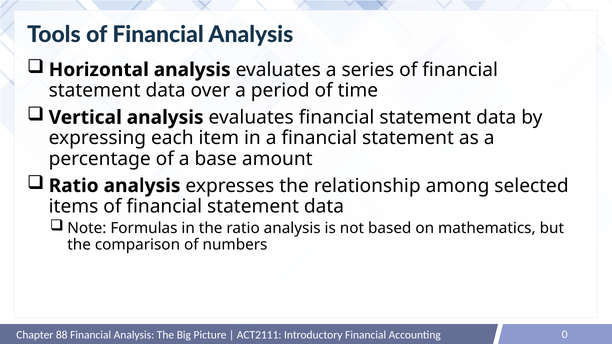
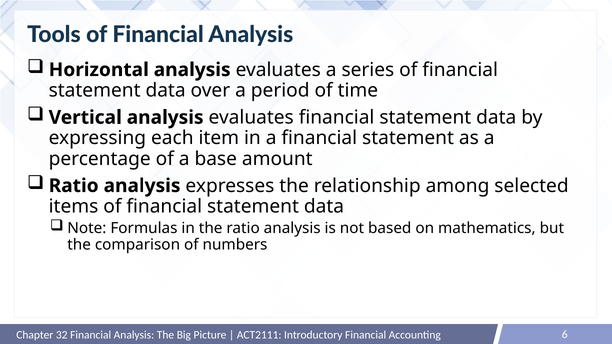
88: 88 -> 32 (62, 335)
0: 0 -> 6 (565, 335)
